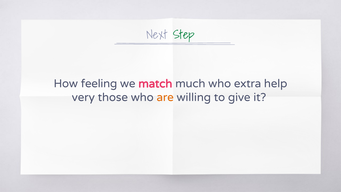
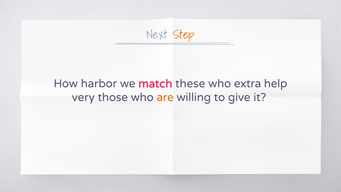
Step colour: green -> orange (184, 35)
feeling: feeling -> harbor (99, 84)
much: much -> these (190, 84)
